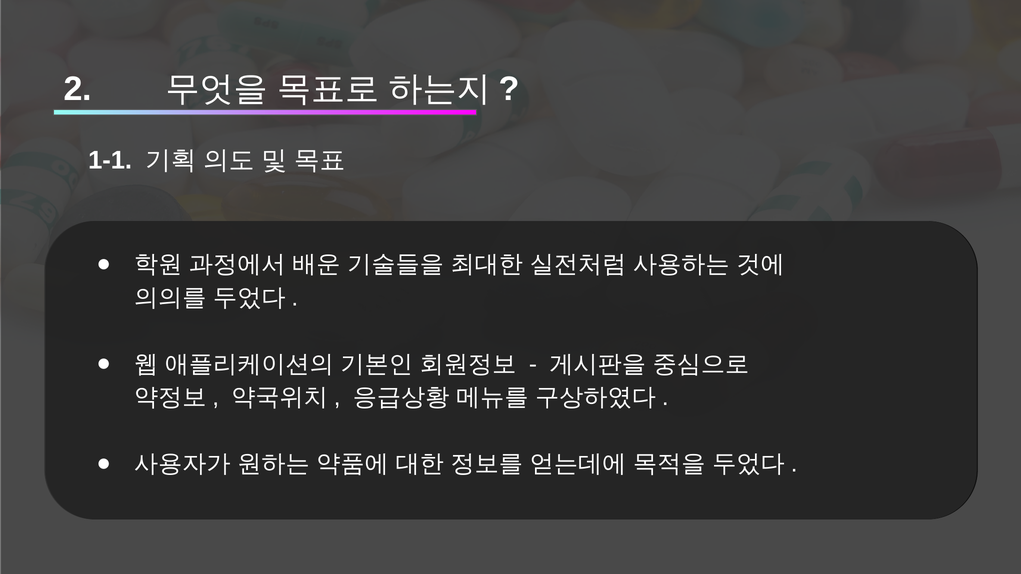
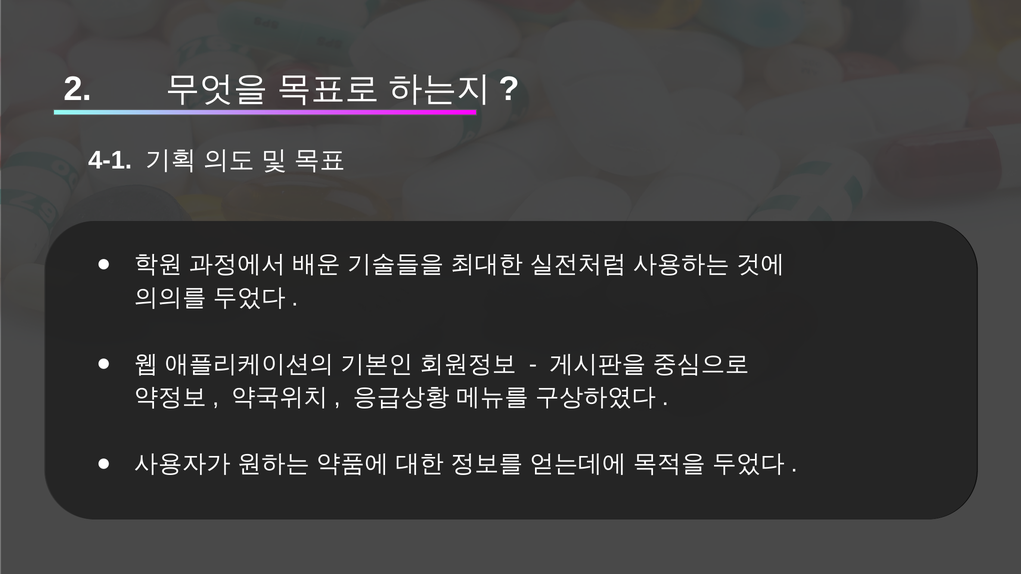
1-1: 1-1 -> 4-1 (110, 160)
